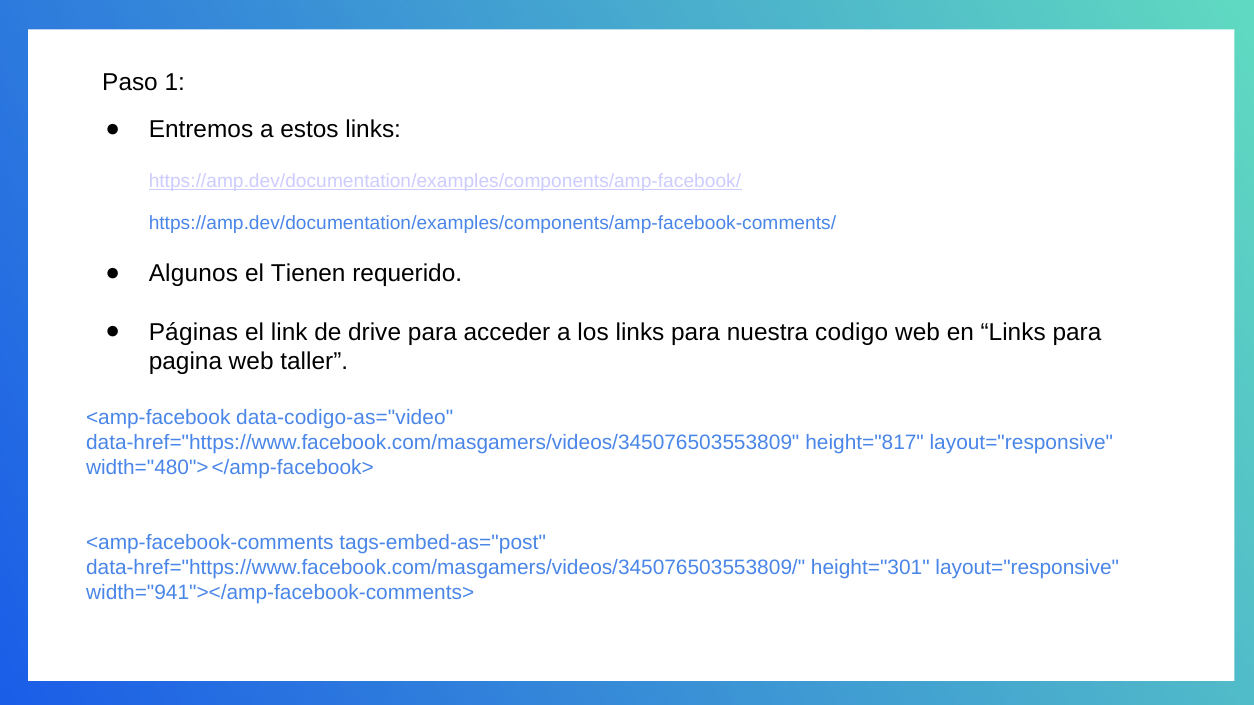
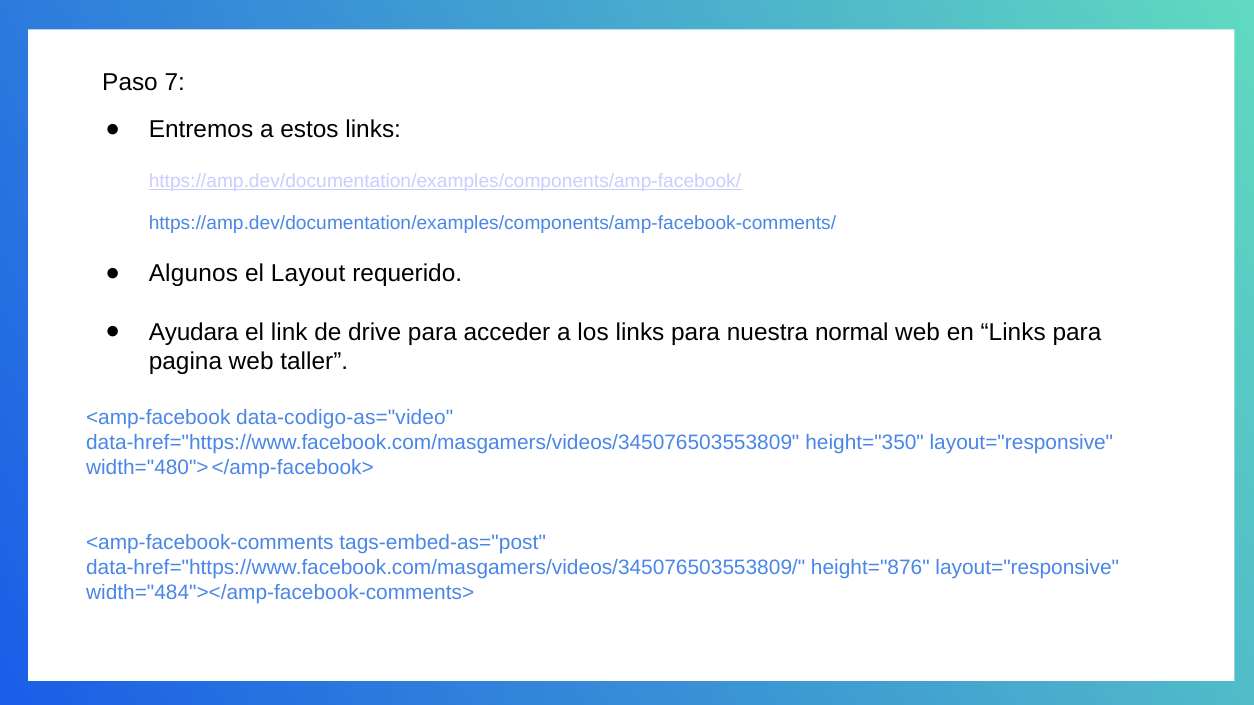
1: 1 -> 7 (175, 83)
Tienen: Tienen -> Layout (308, 274)
Páginas: Páginas -> Ayudara (194, 332)
codigo: codigo -> normal (852, 332)
height="817: height="817 -> height="350 (865, 443)
height="301: height="301 -> height="876 (870, 568)
width="941"></amp-facebook-comments>: width="941"></amp-facebook-comments> -> width="484"></amp-facebook-comments> (280, 593)
